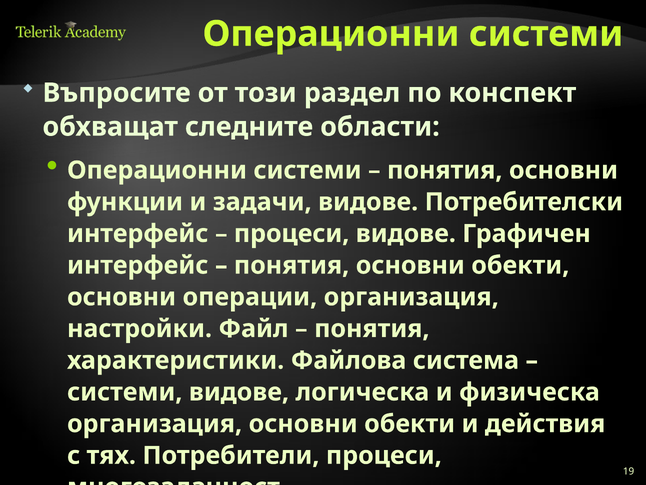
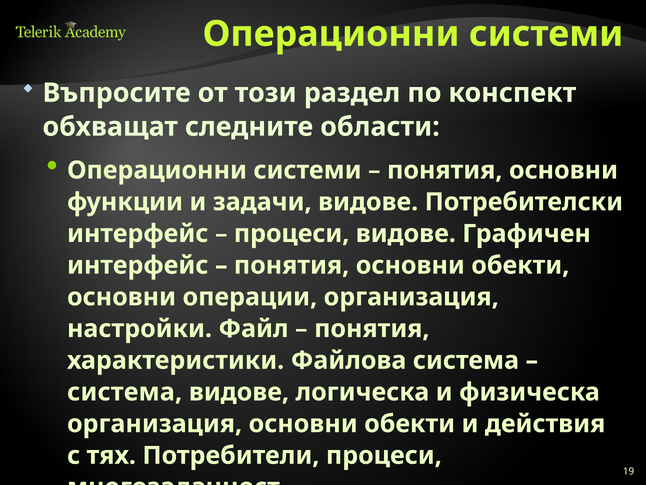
системи: системи -> система (125, 392)
